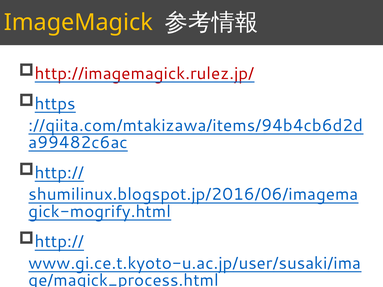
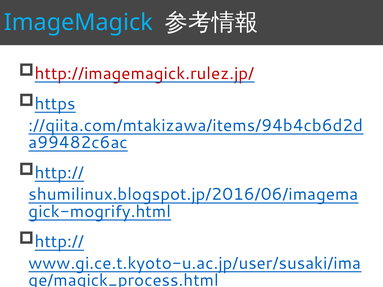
ImageMagick colour: yellow -> light blue (78, 22)
